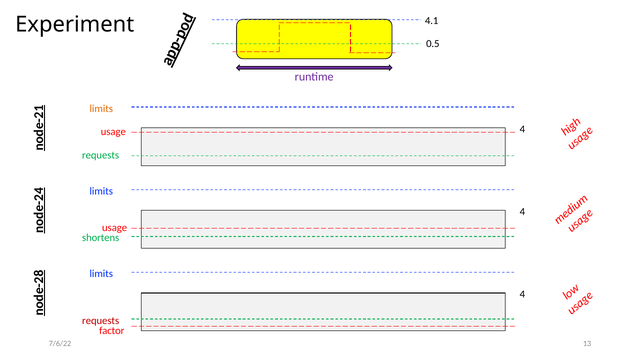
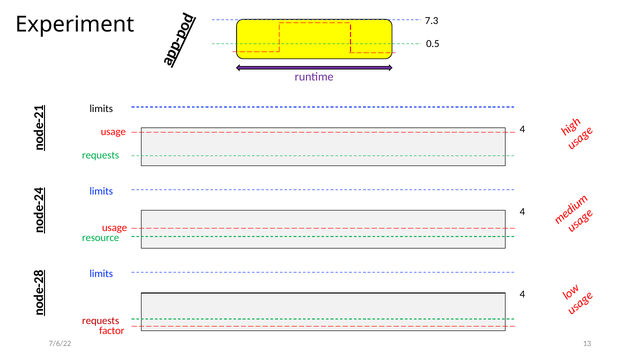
4.1: 4.1 -> 7.3 (432, 21)
limits colour: orange -> black (101, 109)
shortens: shortens -> resource (101, 238)
